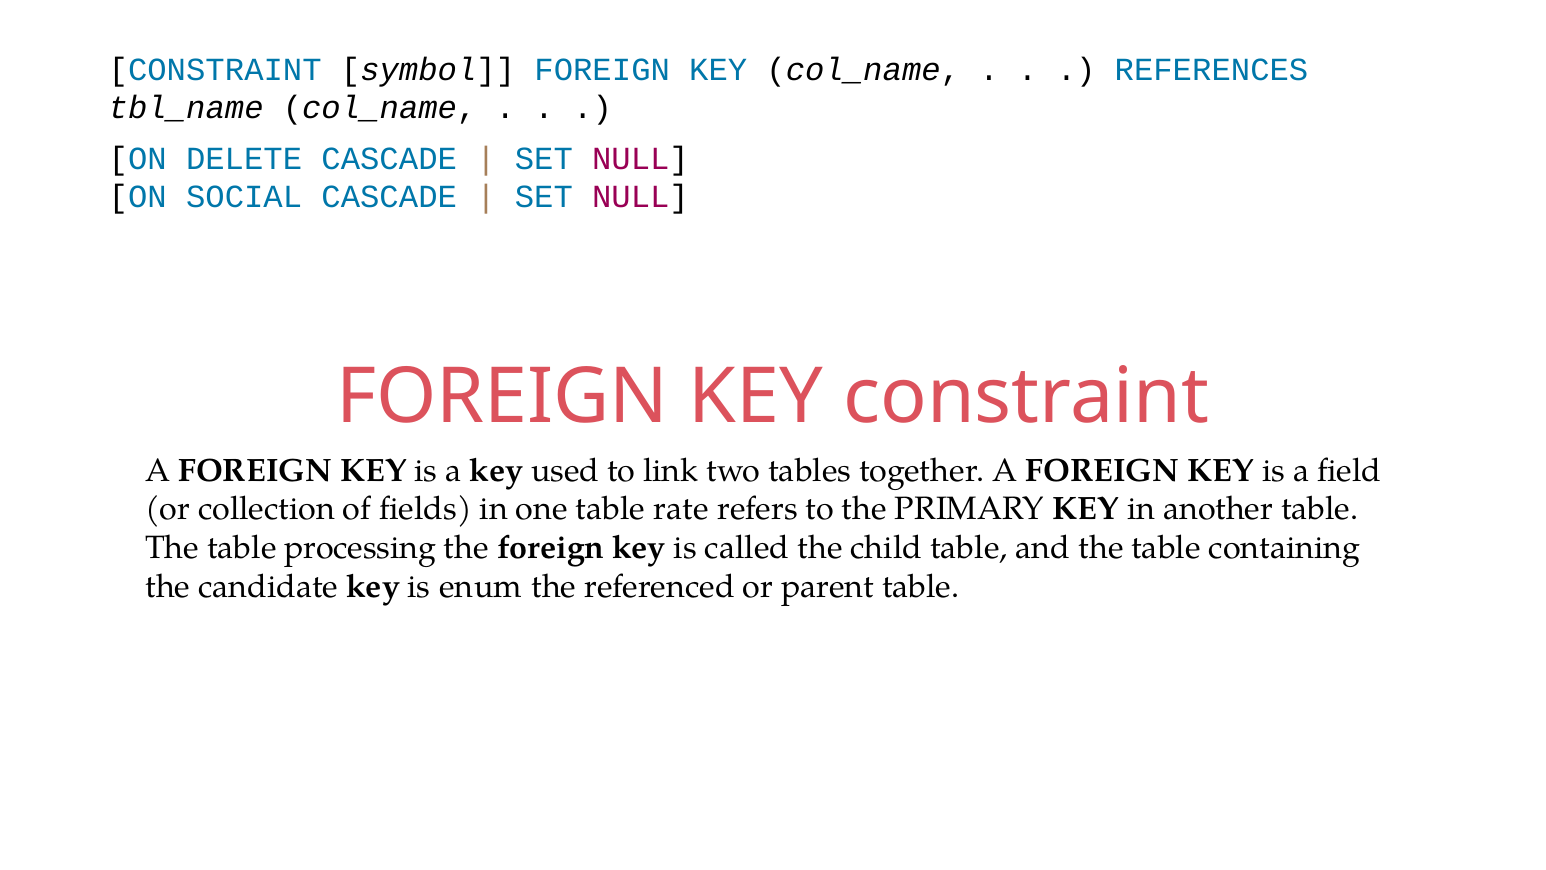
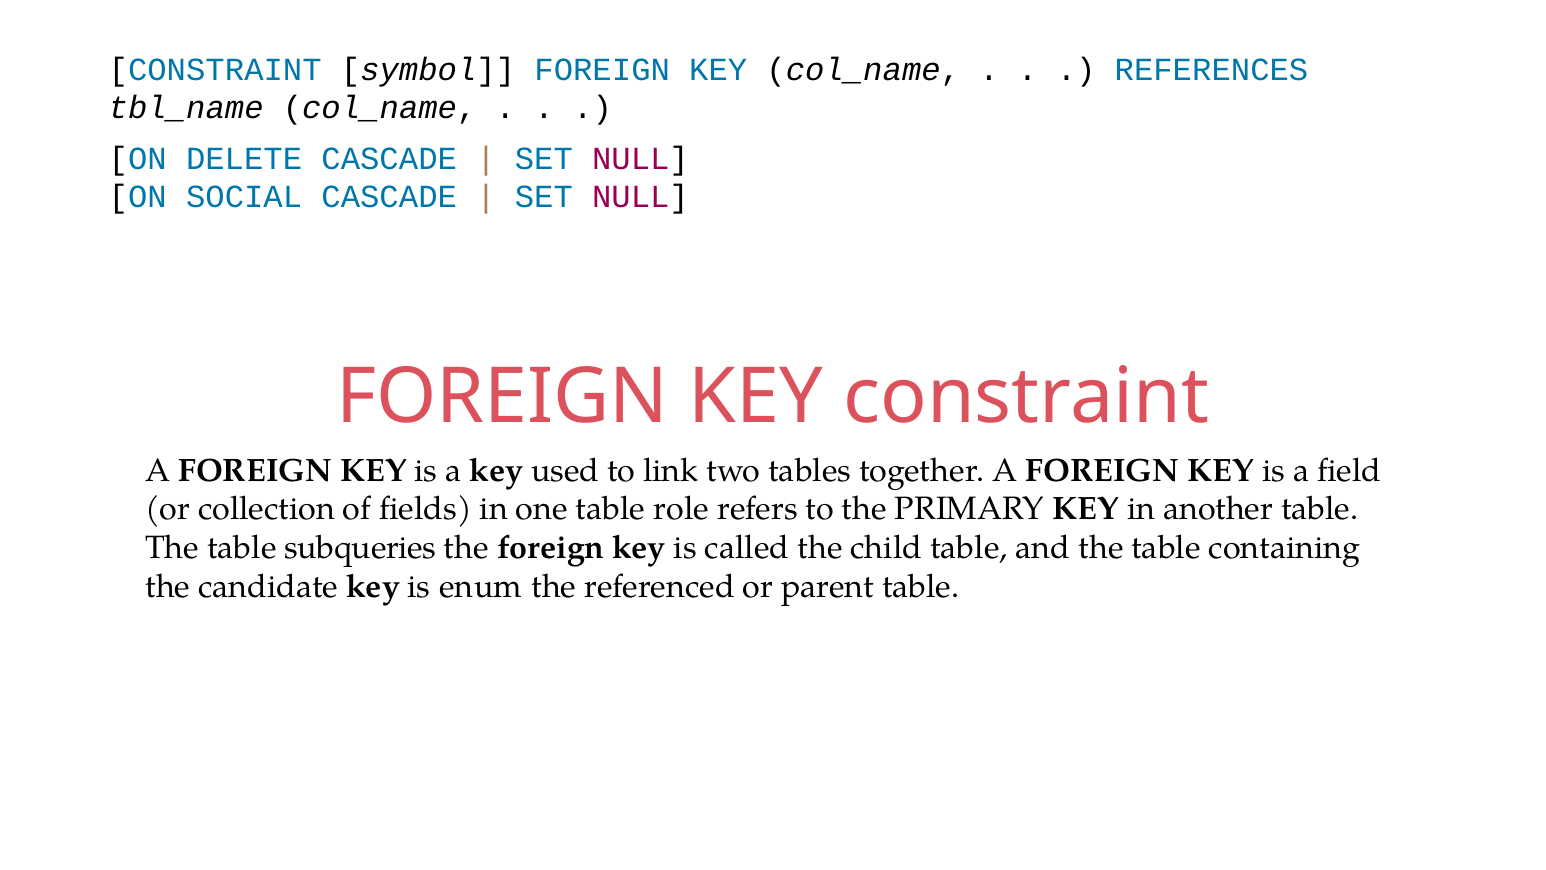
rate: rate -> role (681, 509)
processing: processing -> subqueries (360, 548)
